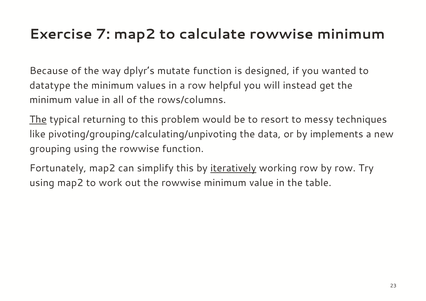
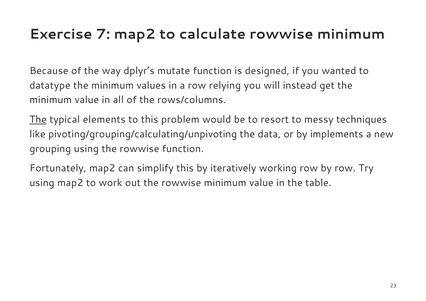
helpful: helpful -> relying (225, 85)
returning: returning -> elements (104, 120)
iteratively underline: present -> none (233, 168)
